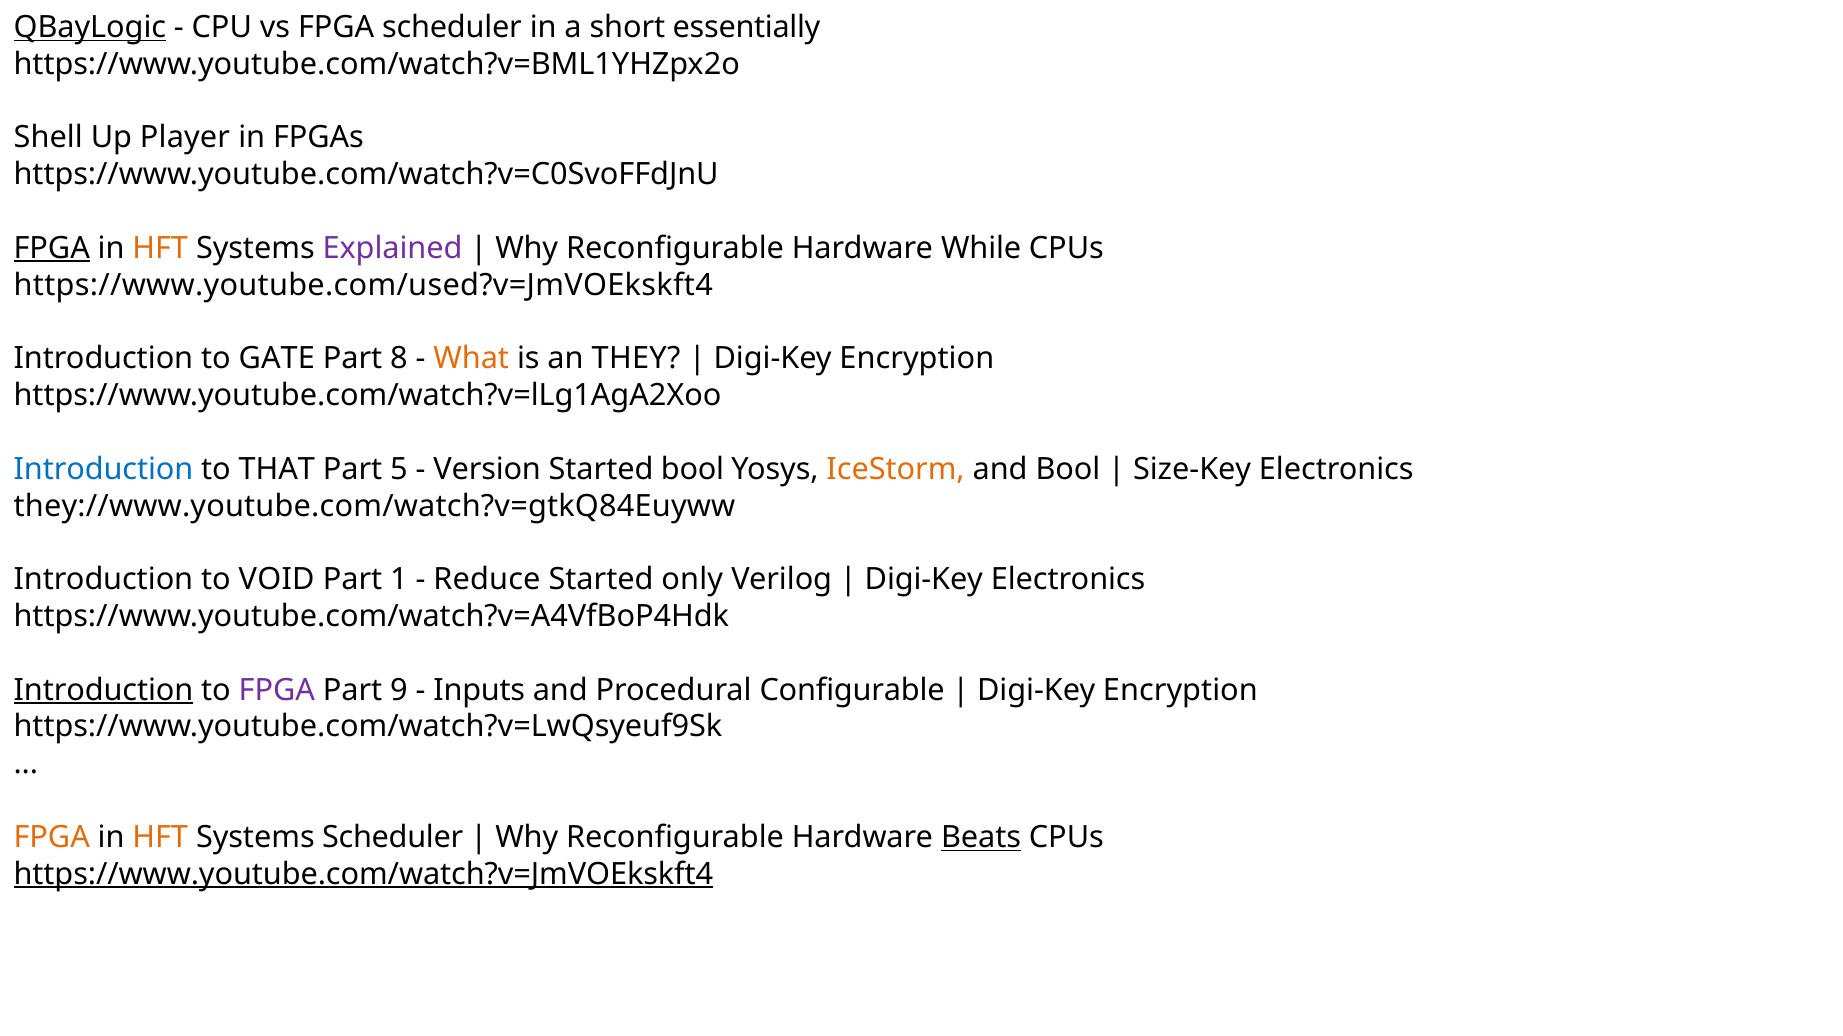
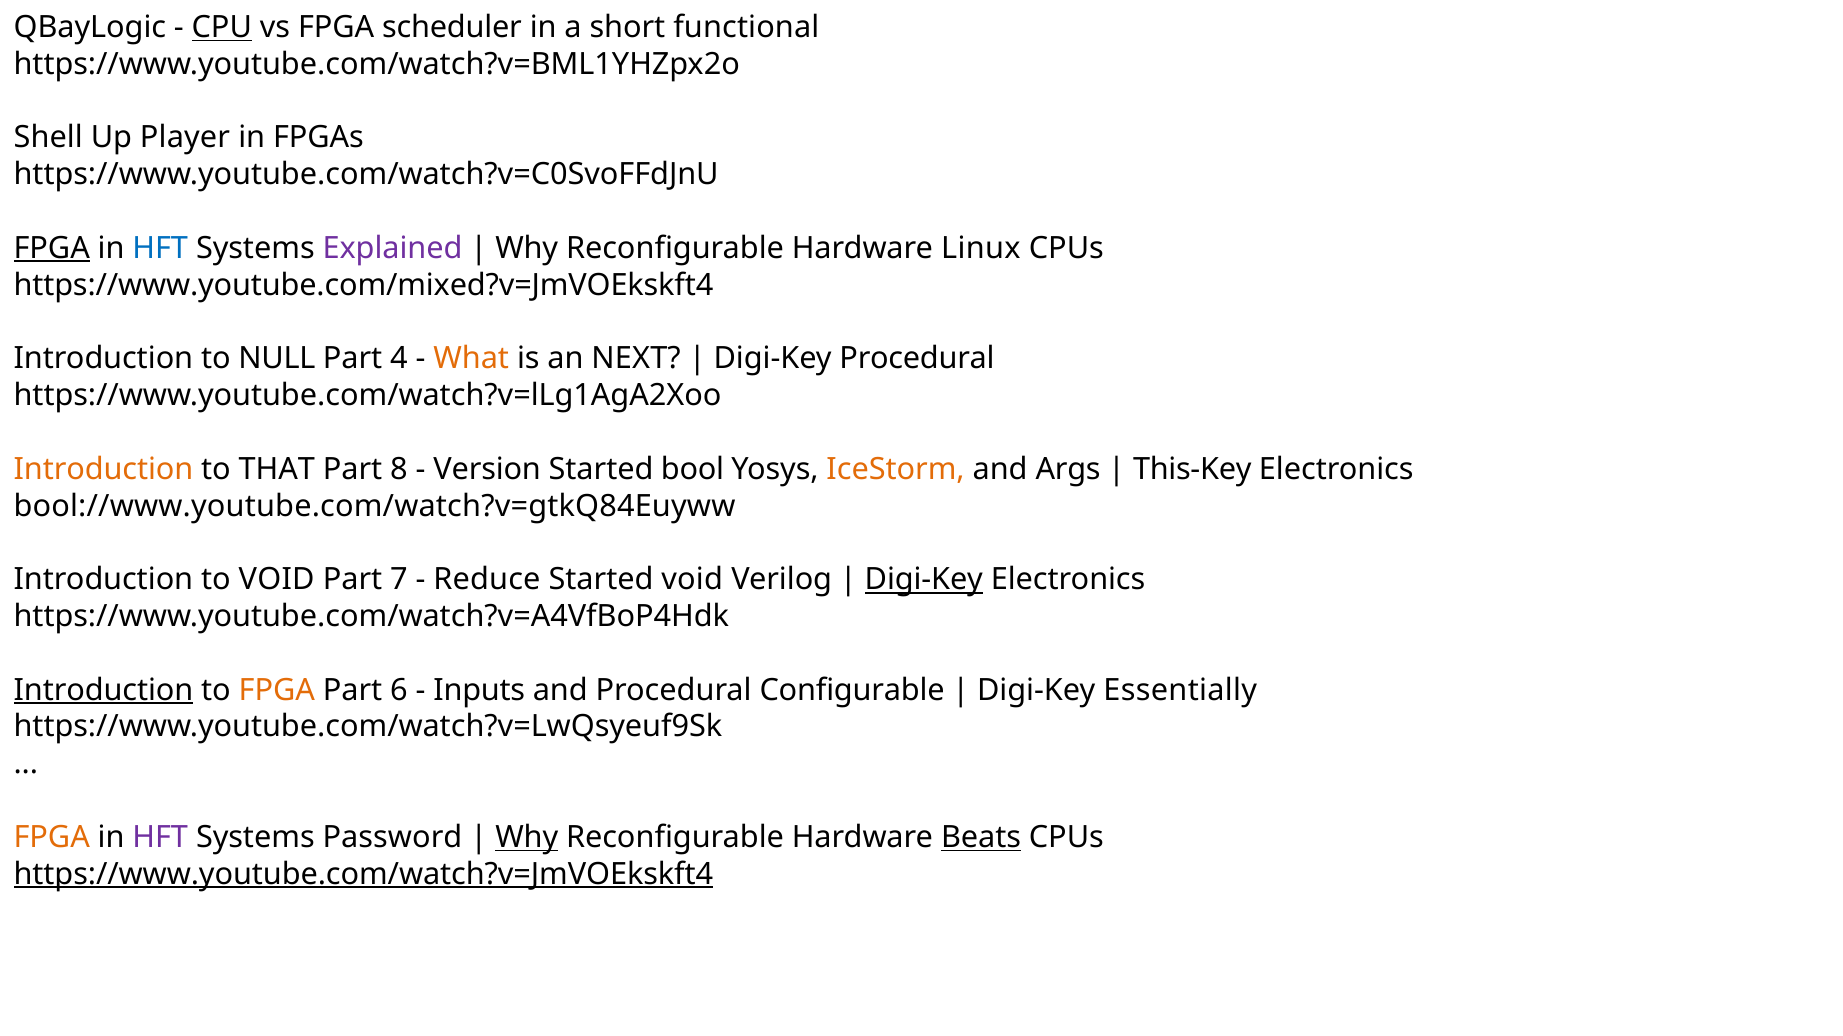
QBayLogic underline: present -> none (90, 27)
CPU underline: none -> present (222, 27)
essentially: essentially -> functional (746, 27)
HFT colour: orange -> blue (160, 248)
While: While -> Linux (981, 248)
https://www.youtube.com/used?v=JmVOEkskft4: https://www.youtube.com/used?v=JmVOEkskft4 -> https://www.youtube.com/mixed?v=JmVOEkskft4 (363, 285)
GATE: GATE -> NULL (277, 359)
8: 8 -> 4 (399, 359)
THEY: THEY -> NEXT (636, 359)
Encryption: Encryption -> Procedural (917, 359)
Introduction colour: blue -> orange (103, 469)
5: 5 -> 8 (399, 469)
and Bool: Bool -> Args (1068, 469)
Size-Key: Size-Key -> This-Key (1192, 469)
they://www.youtube.com/watch?v=gtkQ84Euyww: they://www.youtube.com/watch?v=gtkQ84Euyww -> bool://www.youtube.com/watch?v=gtkQ84Euyww (374, 506)
1: 1 -> 7 (399, 580)
Started only: only -> void (692, 580)
Digi-Key underline: none -> present (924, 580)
FPGA colour: purple -> orange (277, 690)
9: 9 -> 6 (399, 690)
Encryption: Encryption -> Essentially (1180, 690)
HFT colour: orange -> purple (160, 838)
Systems Scheduler: Scheduler -> Password (392, 838)
Why underline: none -> present (527, 838)
